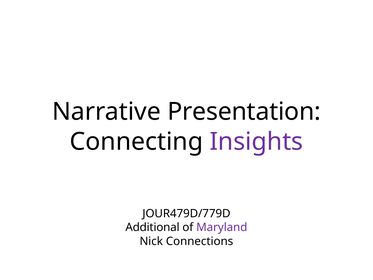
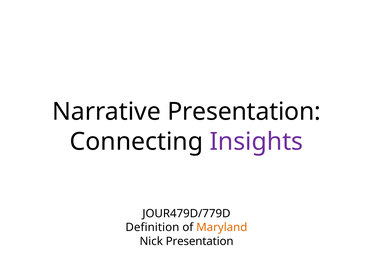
Additional: Additional -> Definition (152, 227)
Maryland colour: purple -> orange (222, 227)
Nick Connections: Connections -> Presentation (200, 241)
